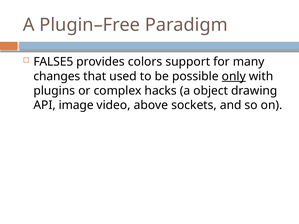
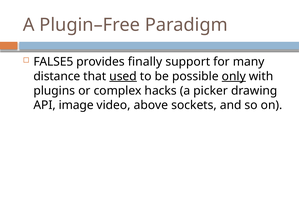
colors: colors -> finally (145, 62)
changes: changes -> distance (57, 76)
used underline: none -> present (123, 76)
object: object -> picker (211, 91)
